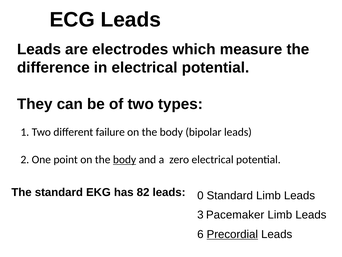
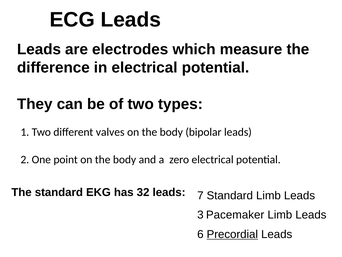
failure: failure -> valves (110, 132)
body underline: present -> none (125, 159)
82: 82 -> 32 (143, 192)
0: 0 -> 7 (200, 195)
